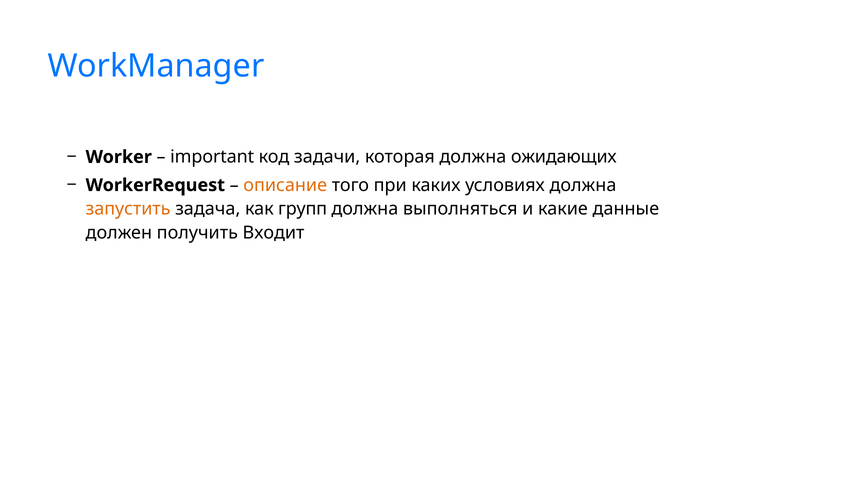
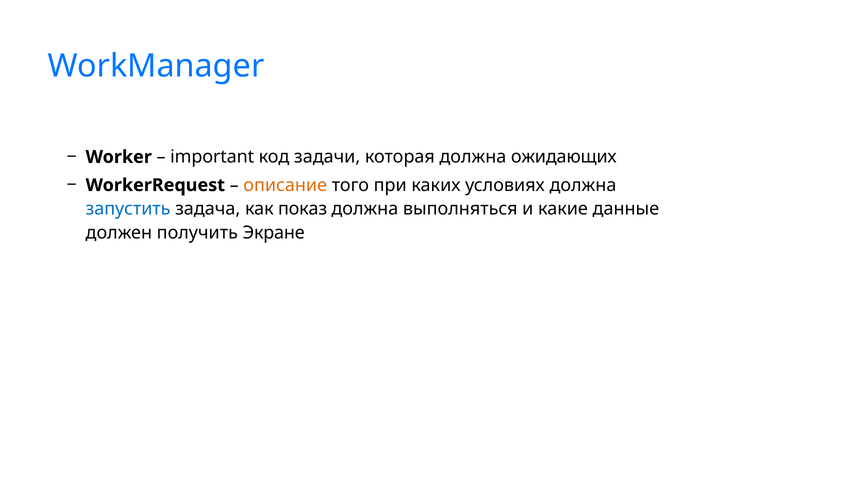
запустить colour: orange -> blue (128, 209)
групп: групп -> показ (303, 209)
Входит: Входит -> Экране (274, 233)
